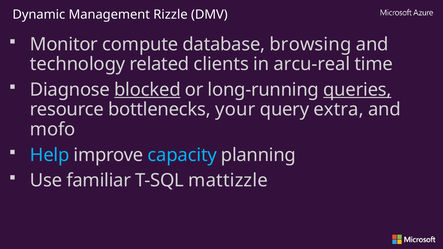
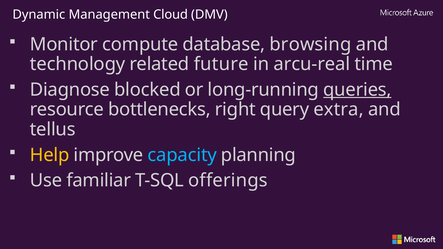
Rizzle: Rizzle -> Cloud (171, 15)
clients: clients -> future (221, 64)
blocked underline: present -> none (147, 90)
your: your -> right (235, 110)
mofo: mofo -> tellus (53, 130)
Help colour: light blue -> yellow (50, 155)
mattizzle: mattizzle -> offerings (228, 181)
